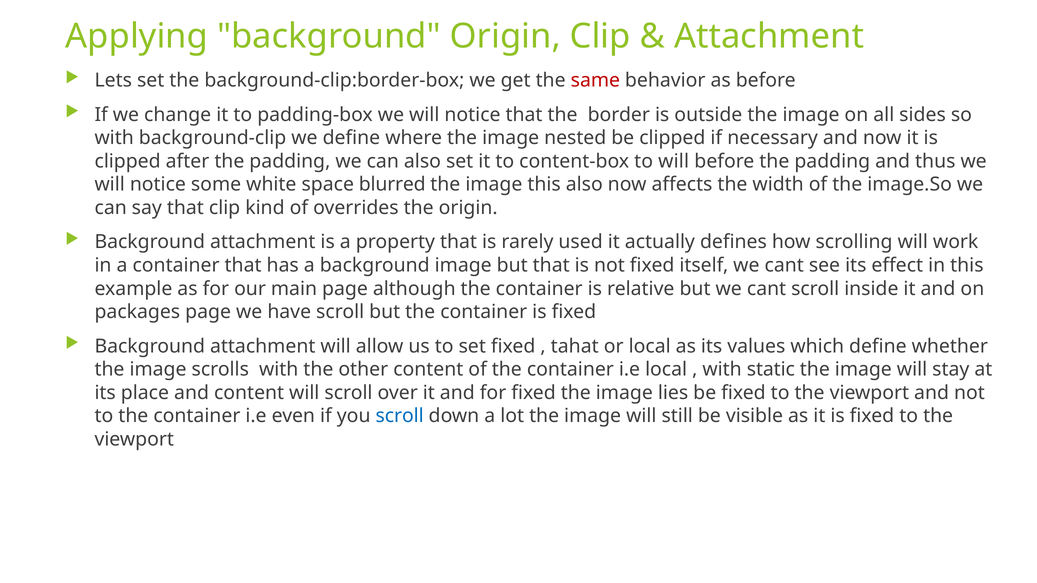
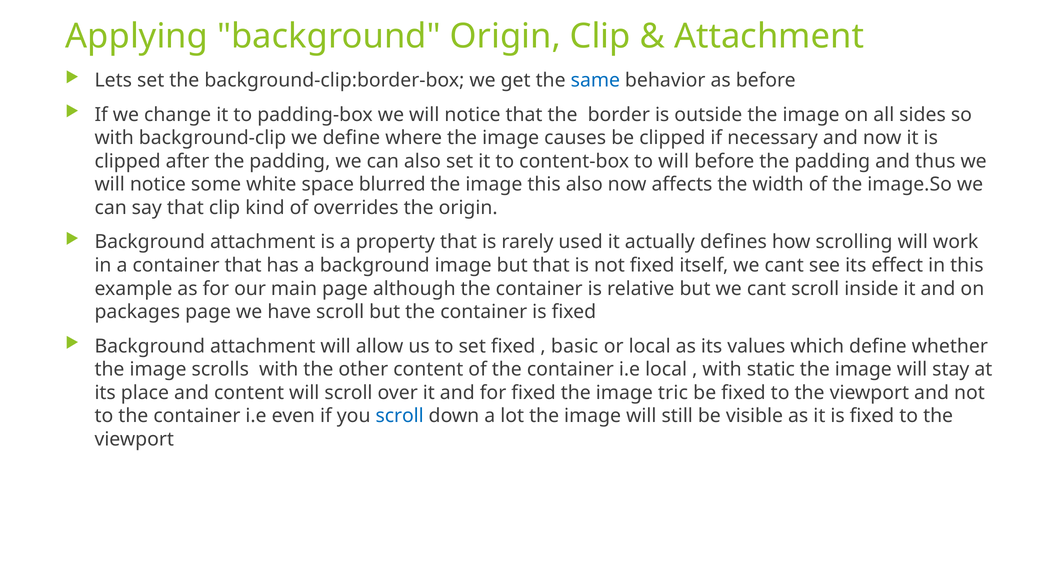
same colour: red -> blue (595, 81)
nested: nested -> causes (575, 138)
tahat: tahat -> basic (575, 346)
lies: lies -> tric (673, 393)
